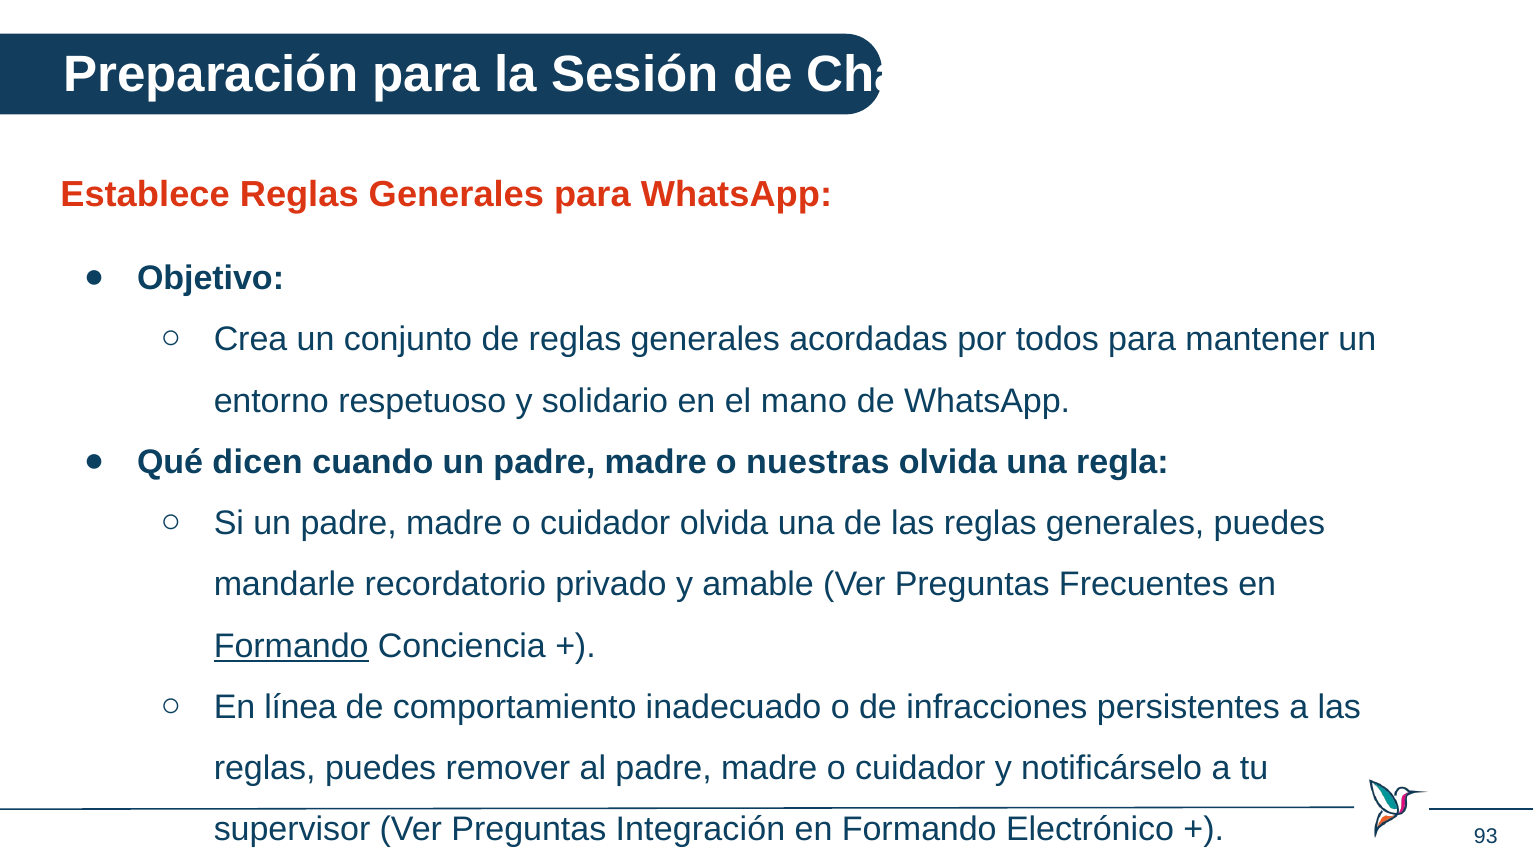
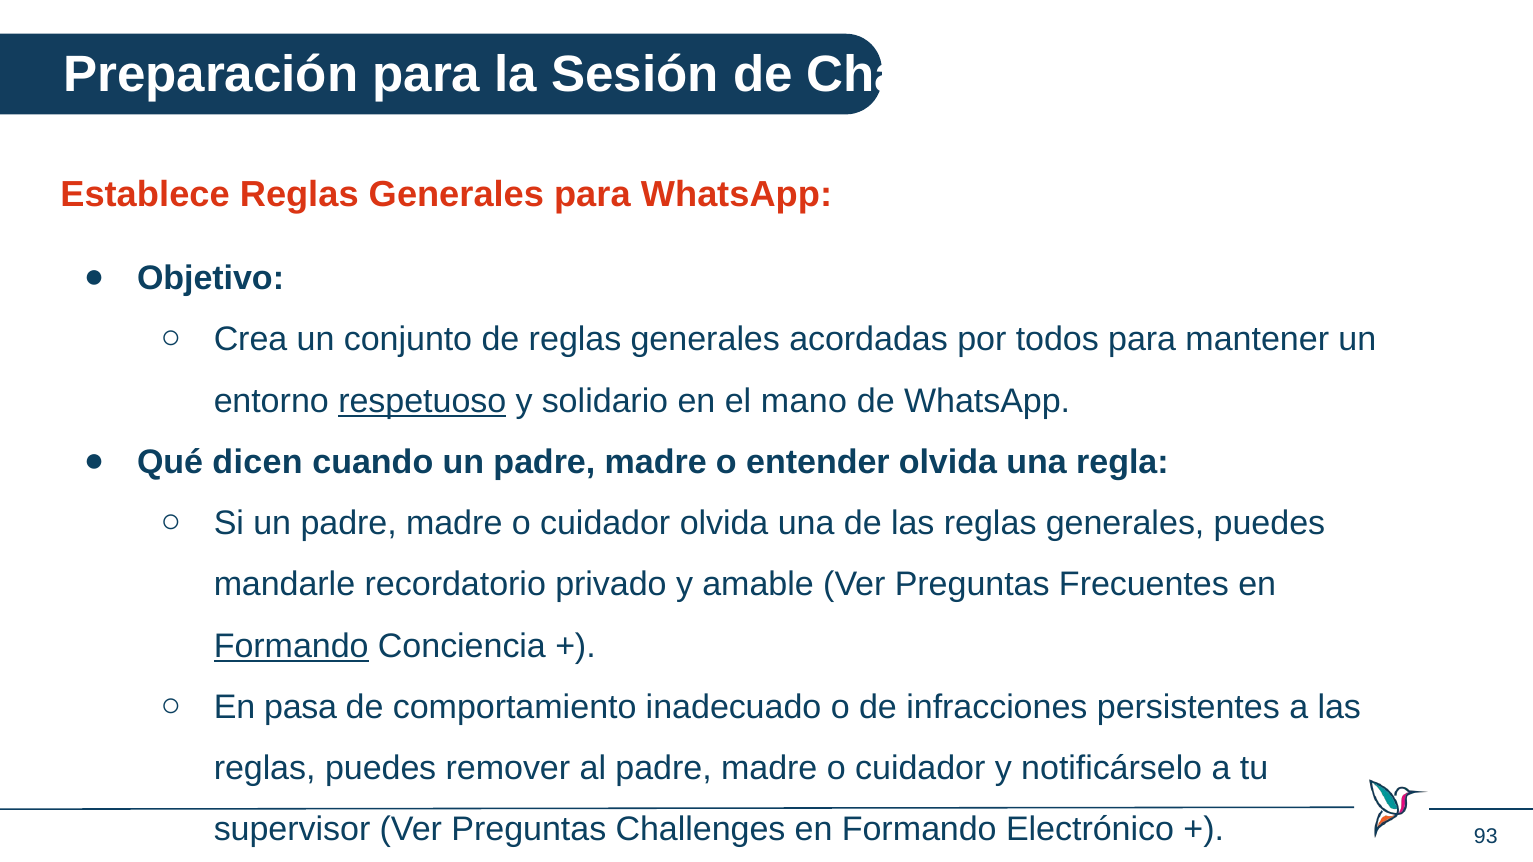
respetuoso underline: none -> present (422, 401)
nuestras: nuestras -> entender (818, 462)
línea: línea -> pasa (301, 707)
Integración: Integración -> Challenges (701, 830)
